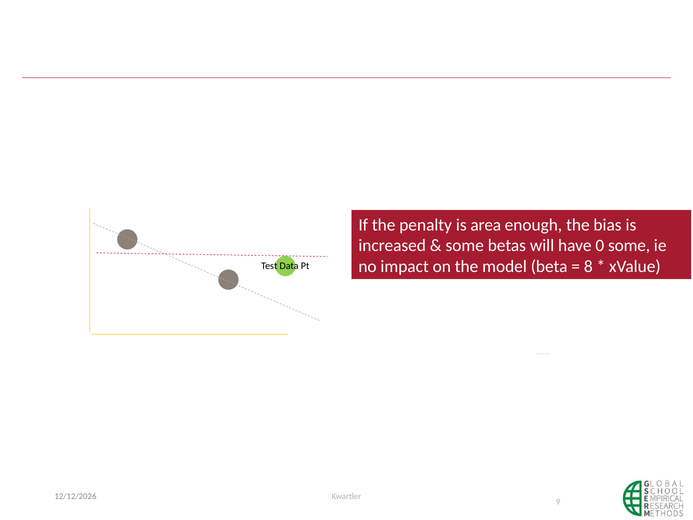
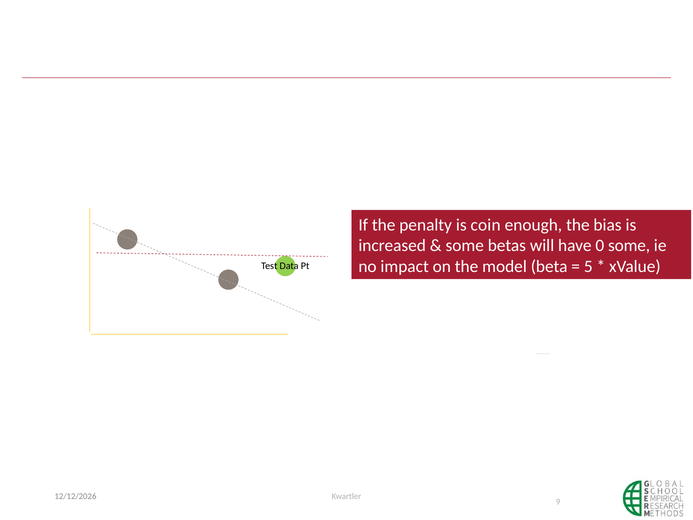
area: area -> coin (486, 225)
8: 8 -> 5 (588, 266)
